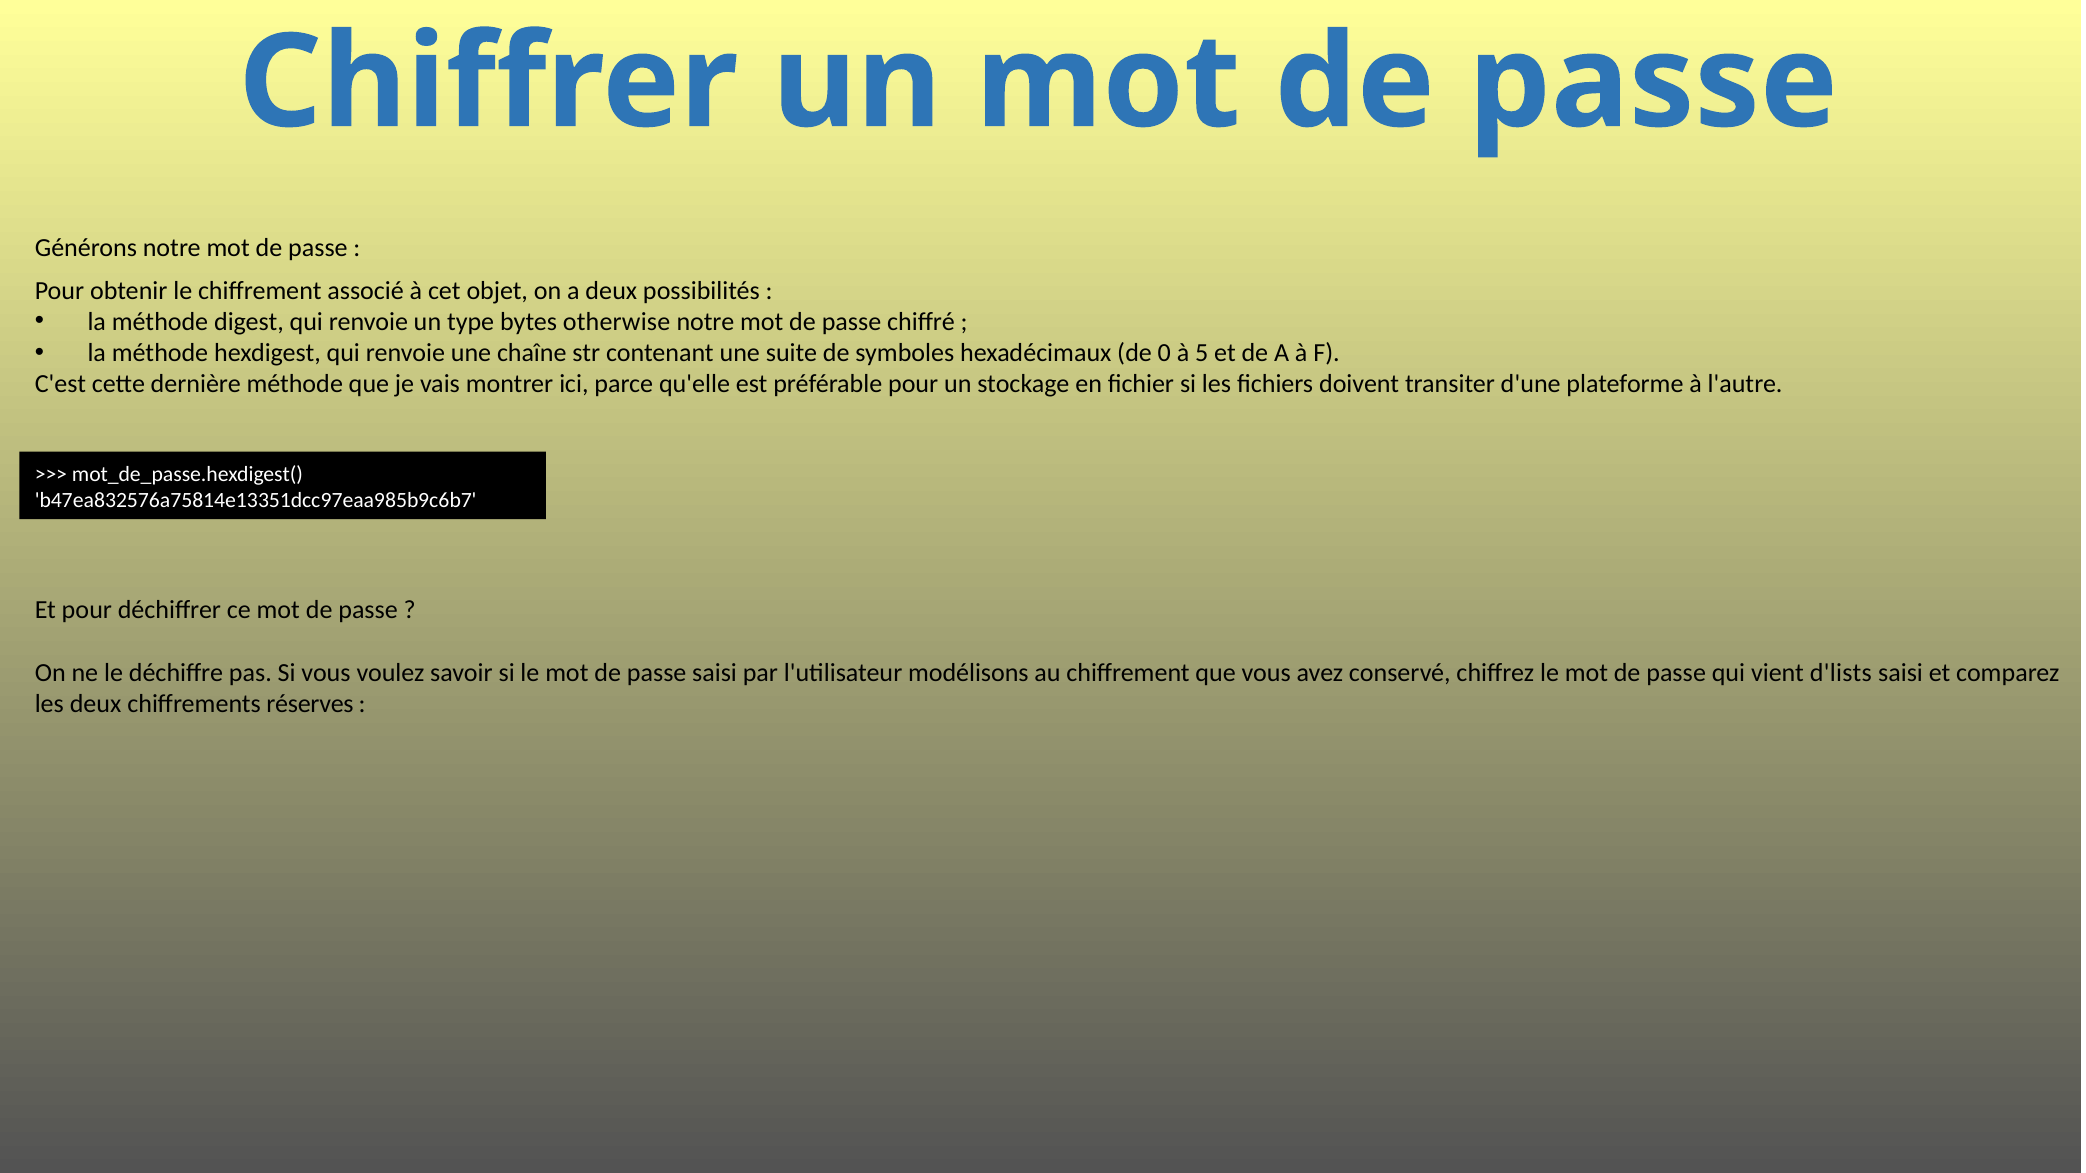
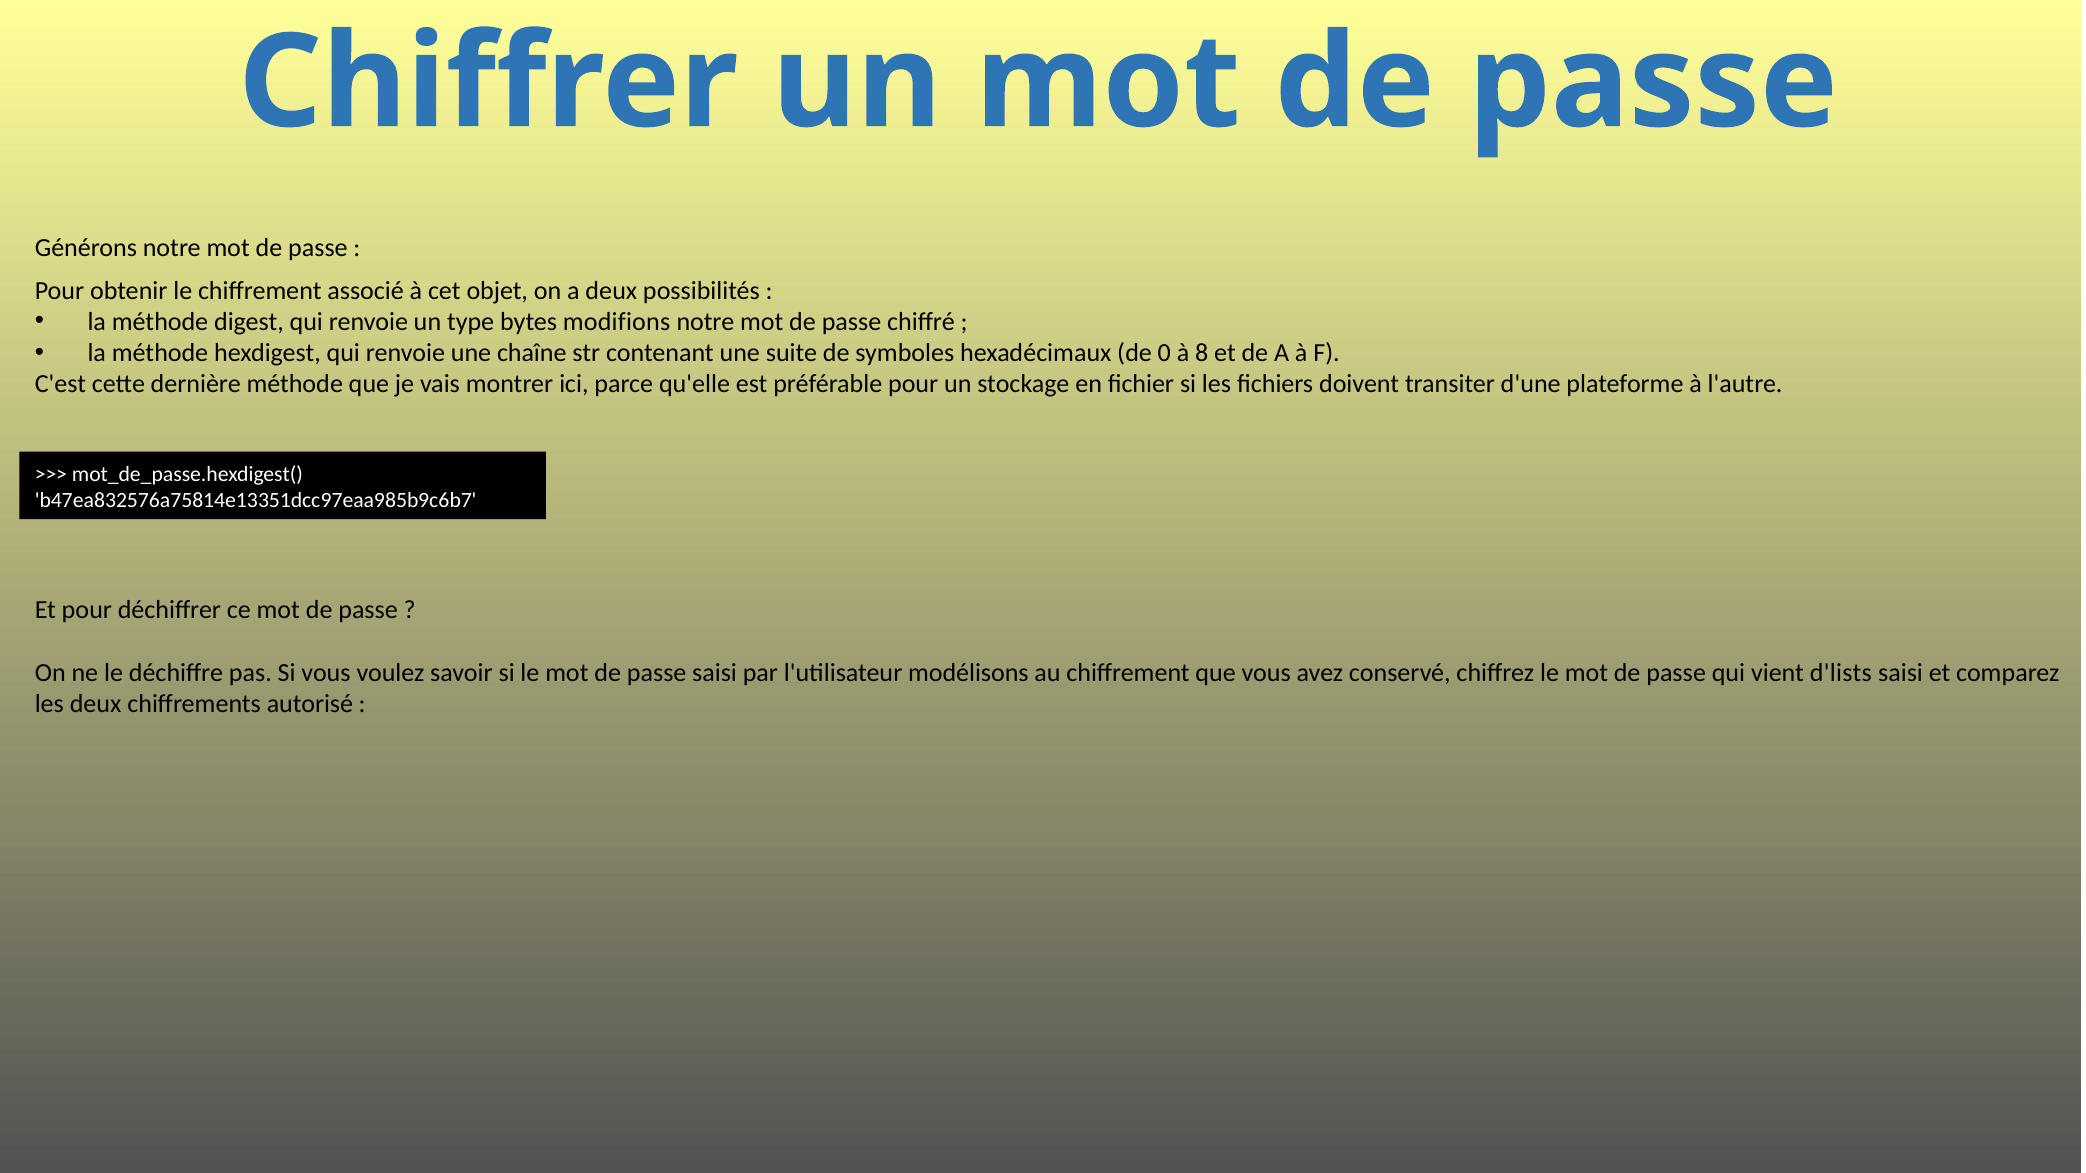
otherwise: otherwise -> modifions (617, 322)
5: 5 -> 8 (1202, 353)
réserves: réserves -> autorisé (310, 704)
